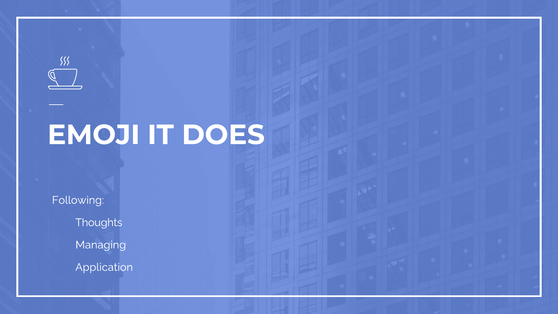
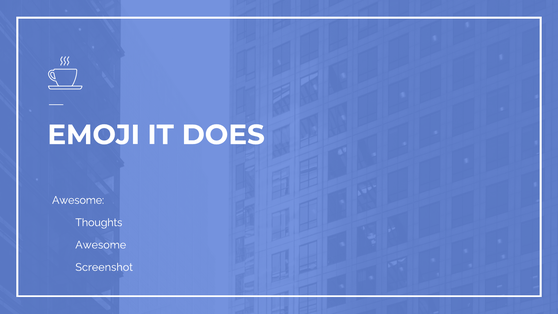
Following: Following -> Awesome (78, 200)
Managing: Managing -> Awesome (101, 245)
Application: Application -> Screenshot (104, 267)
